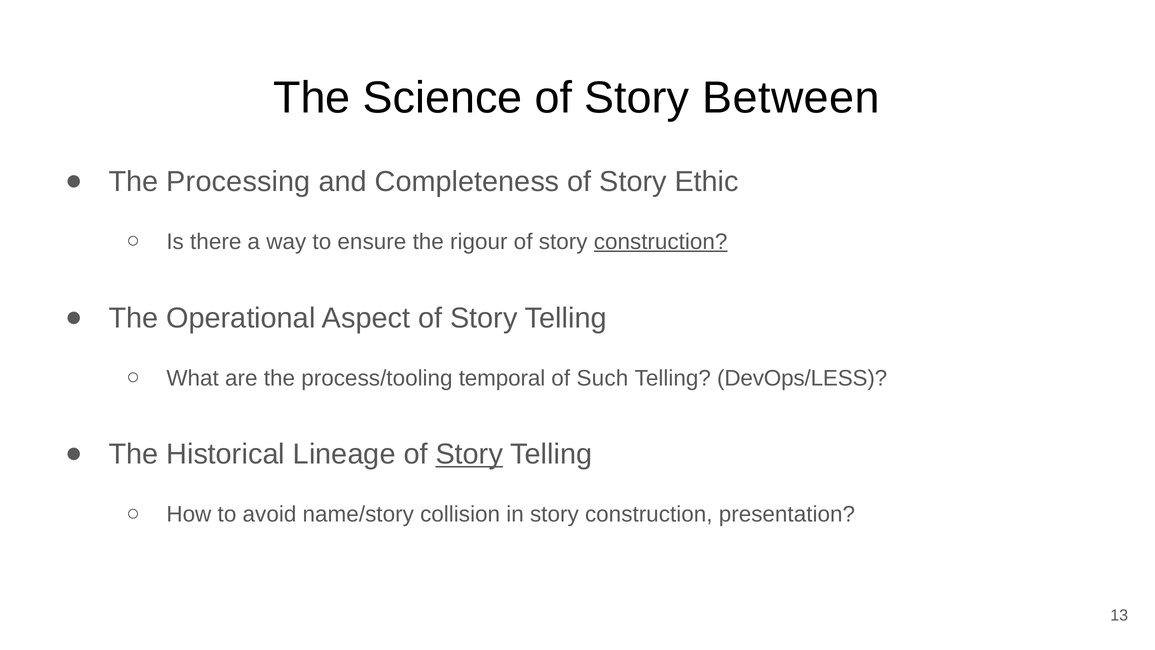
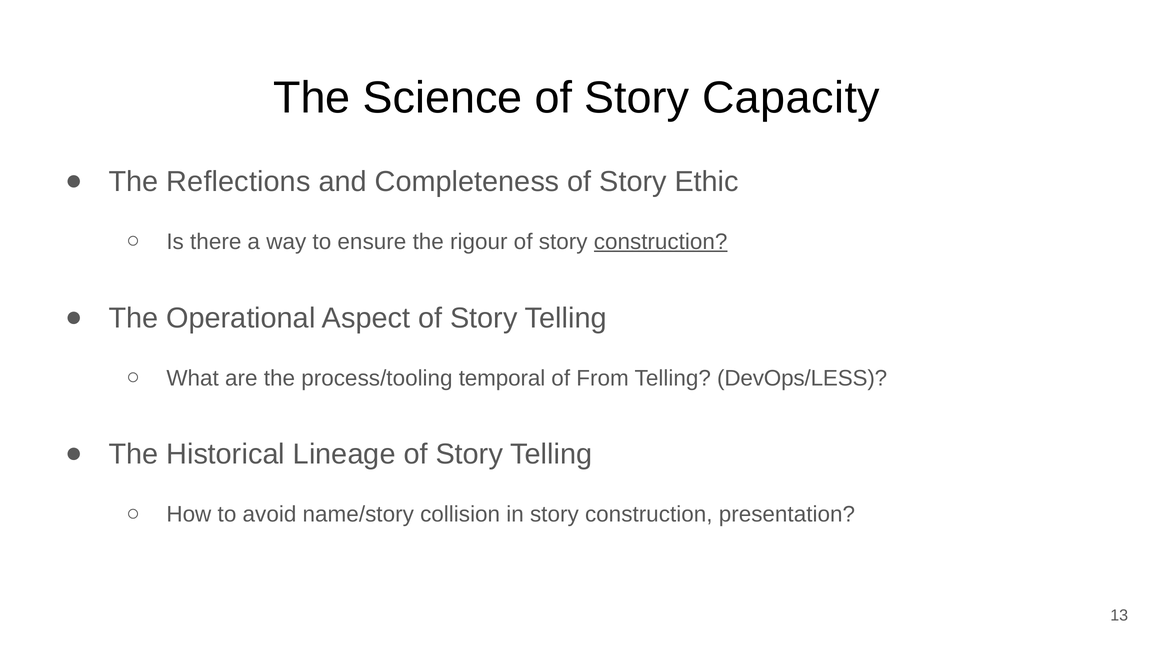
Between: Between -> Capacity (791, 98)
Processing: Processing -> Reflections (238, 182)
Such: Such -> From (603, 378)
Story underline: present -> none (469, 454)
